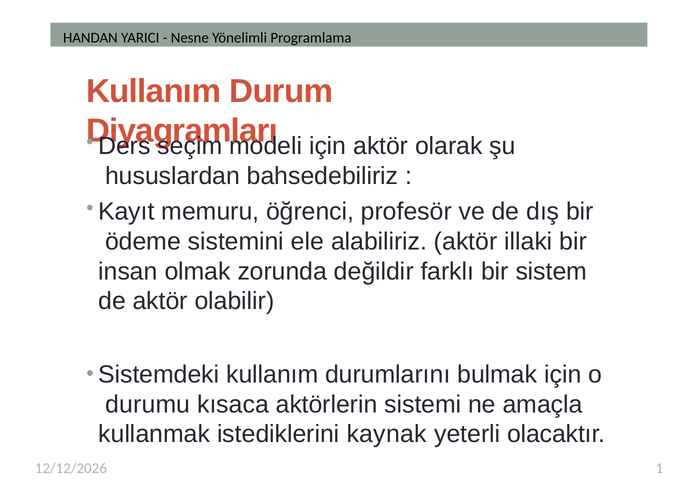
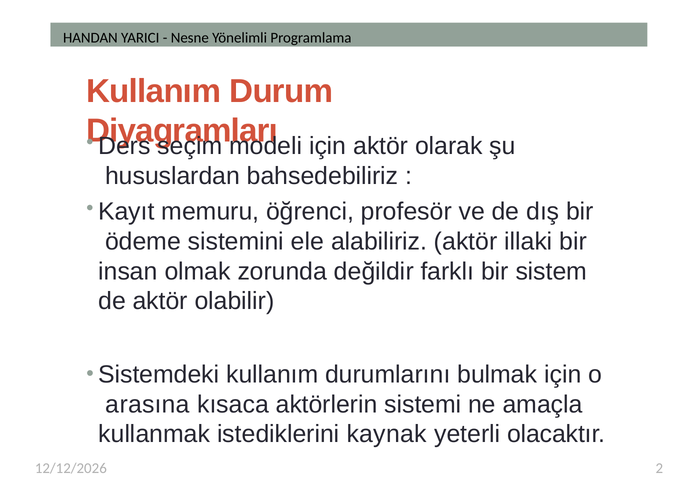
durumu: durumu -> arasına (148, 405)
1: 1 -> 2 (659, 469)
